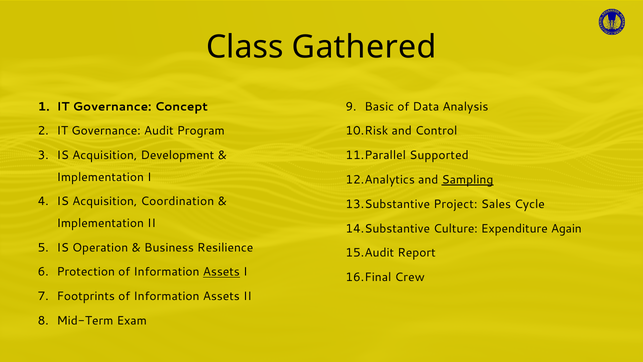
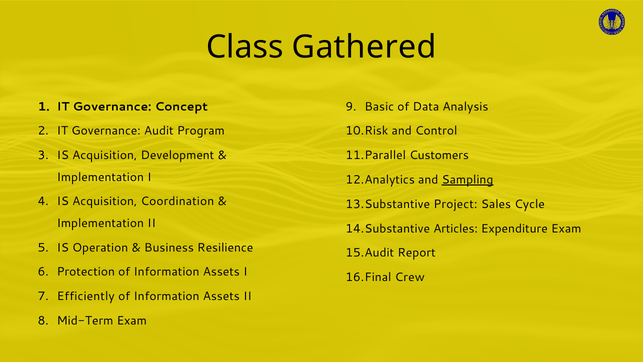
Supported: Supported -> Customers (439, 155)
Culture: Culture -> Articles (456, 228)
Expenditure Again: Again -> Exam (566, 228)
Assets underline: present -> none (221, 272)
Footprints: Footprints -> Efficiently (86, 296)
